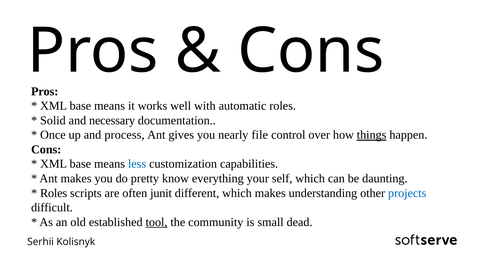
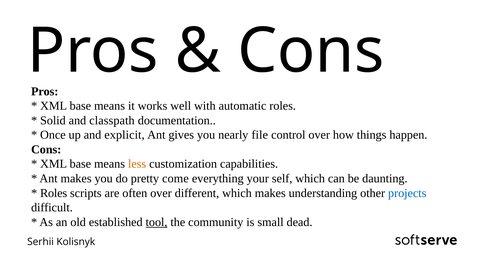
necessary: necessary -> classpath (112, 121)
process: process -> explicit (125, 135)
things underline: present -> none (372, 135)
less colour: blue -> orange (137, 164)
know: know -> come (175, 179)
often junit: junit -> over (161, 193)
